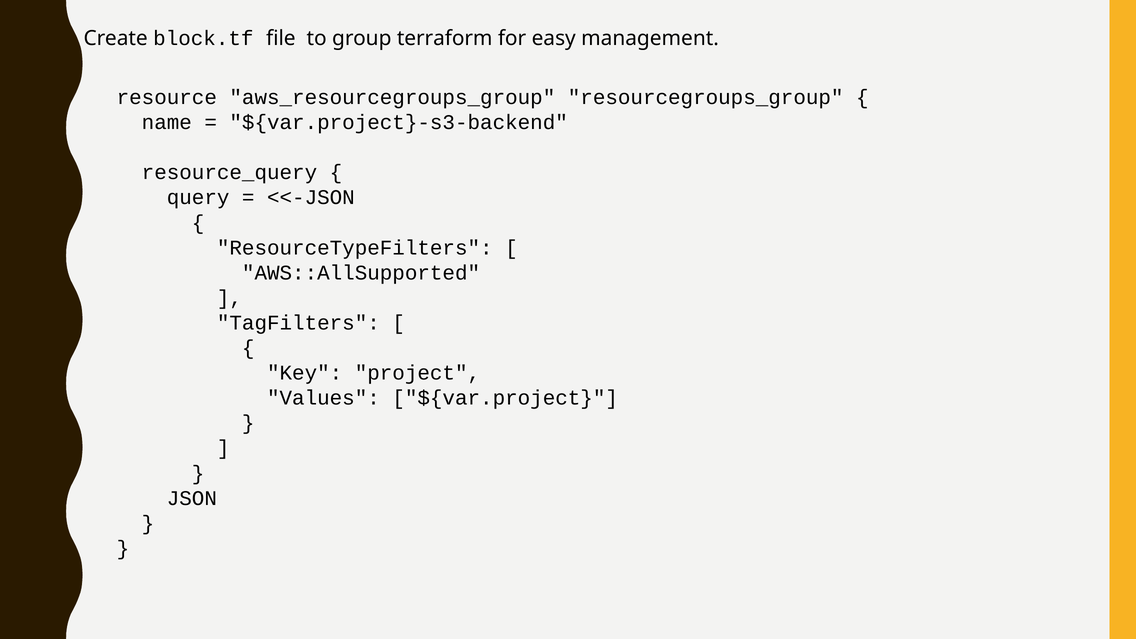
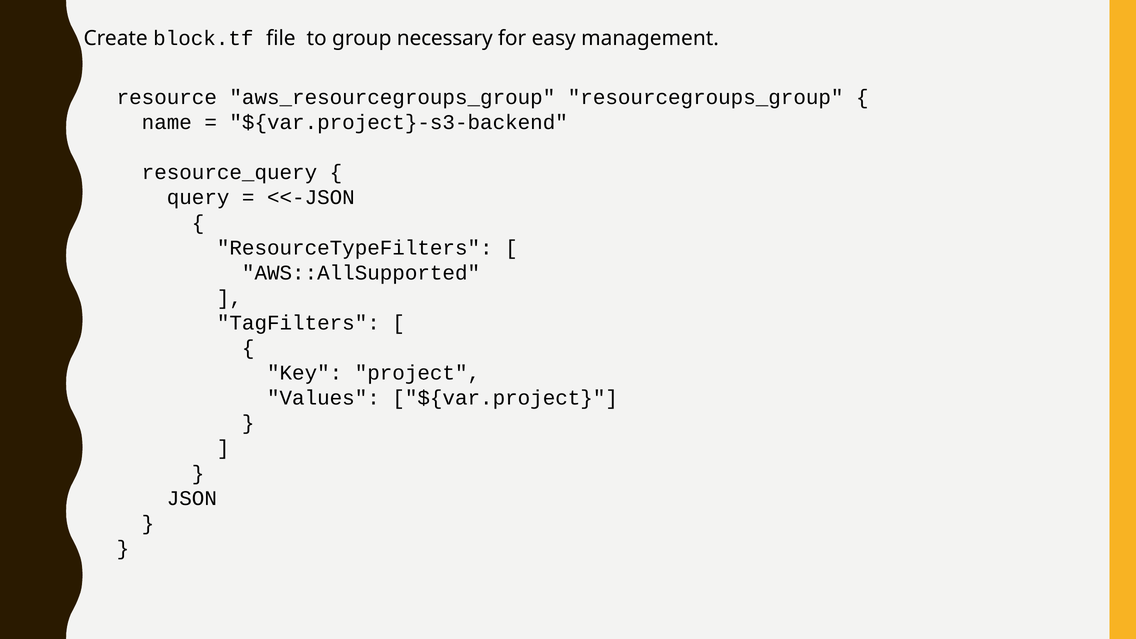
terraform: terraform -> necessary (445, 38)
